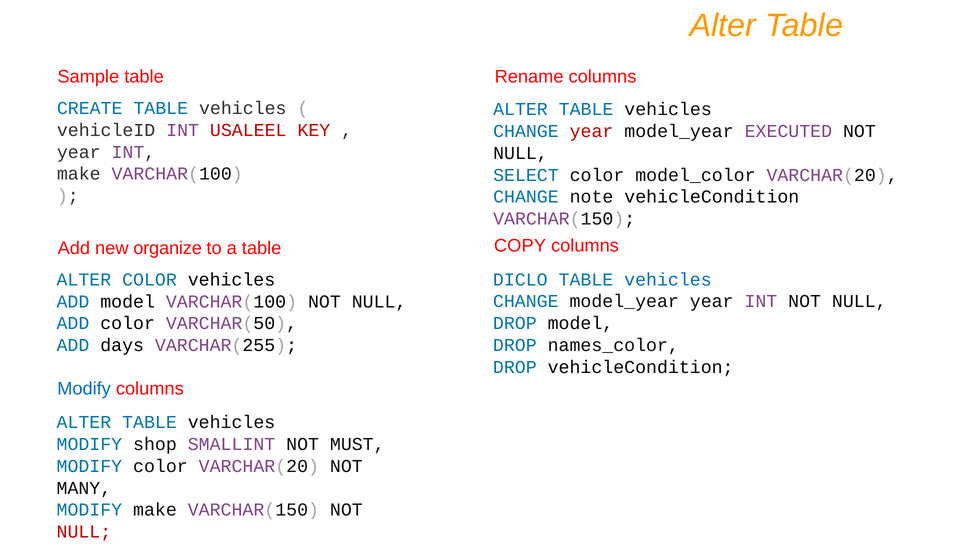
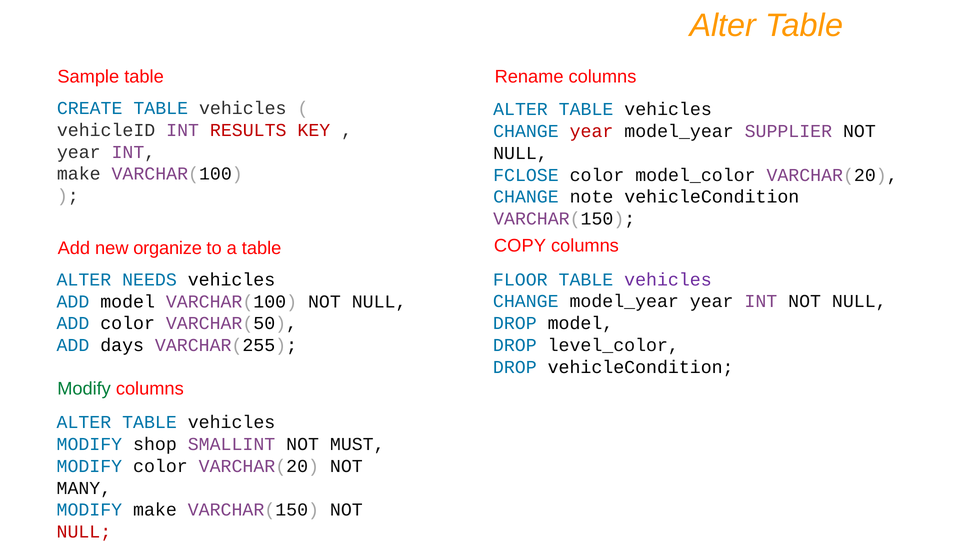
USALEEL: USALEEL -> RESULTS (248, 130)
EXECUTED: EXECUTED -> SUPPLIER (788, 131)
SELECT: SELECT -> FCLOSE (526, 175)
ALTER COLOR: COLOR -> NEEDS (149, 280)
DICLO: DICLO -> FLOOR (520, 279)
vehicles colour: blue -> purple (668, 279)
names_color: names_color -> level_color (613, 345)
Modify colour: blue -> green (84, 389)
